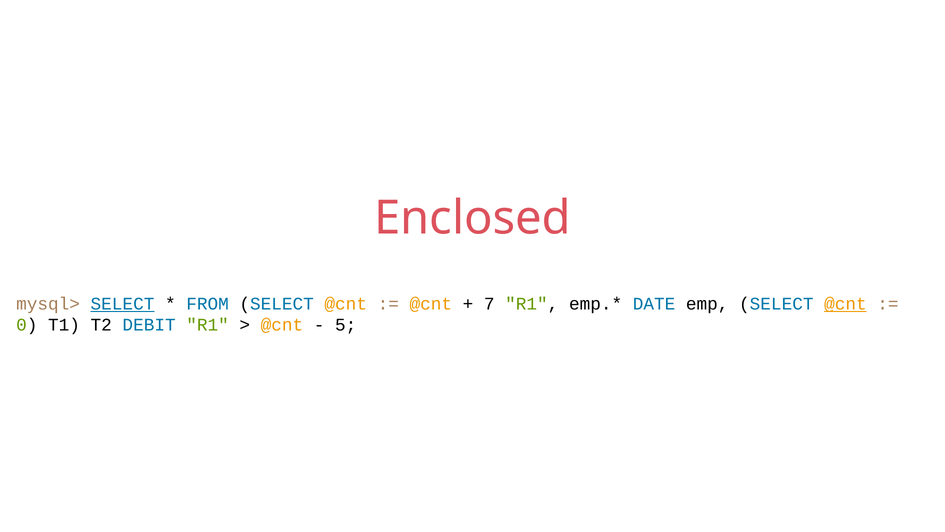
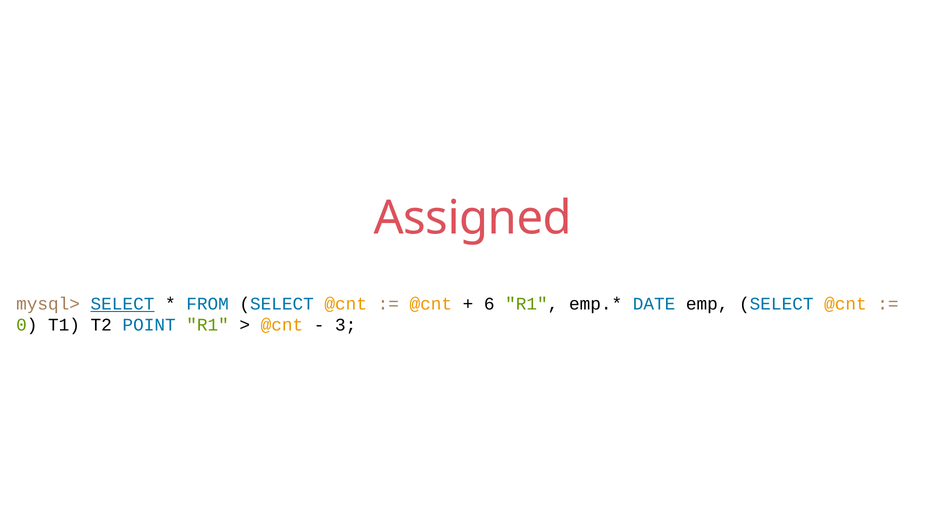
Enclosed: Enclosed -> Assigned (473, 218)
7: 7 -> 6 (489, 303)
@cnt underline: present -> none (845, 303)
DEBIT: DEBIT -> POINT (149, 325)
5: 5 -> 3 (346, 325)
